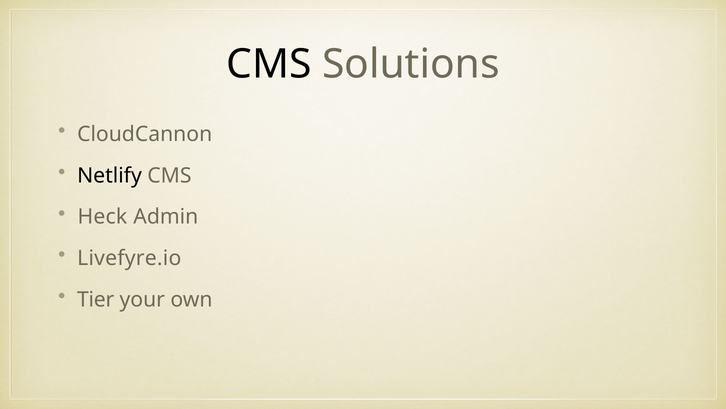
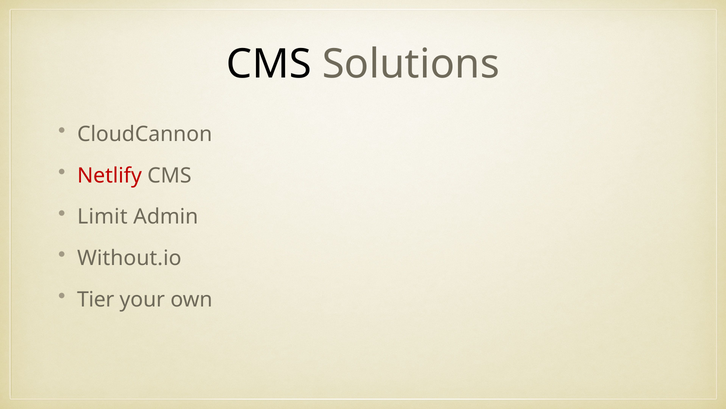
Netlify colour: black -> red (109, 175)
Heck: Heck -> Limit (102, 217)
Livefyre.io: Livefyre.io -> Without.io (129, 258)
